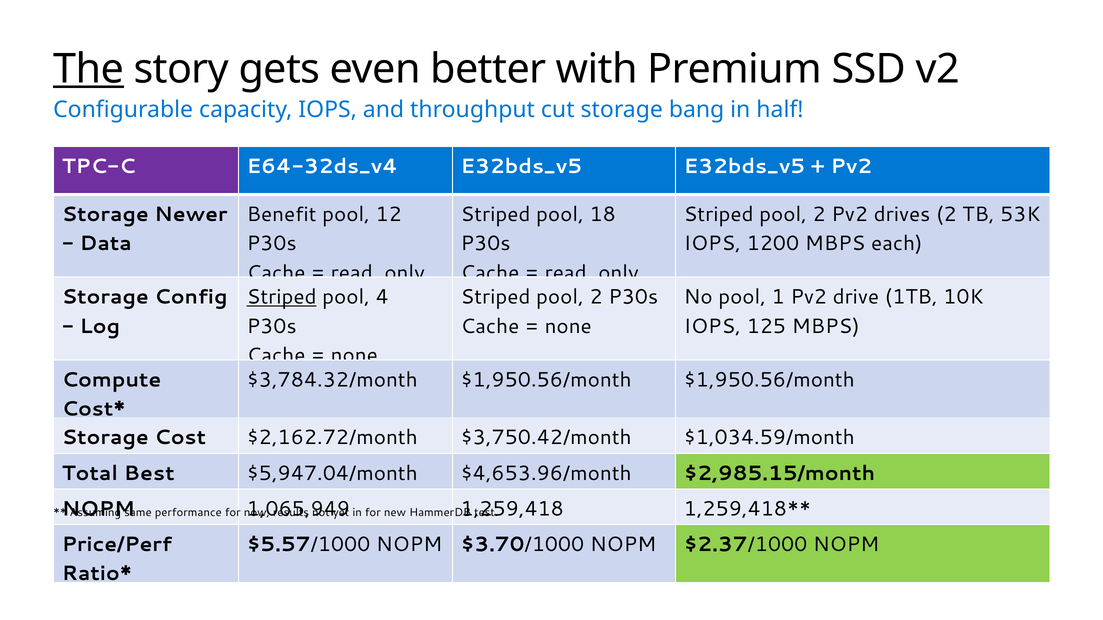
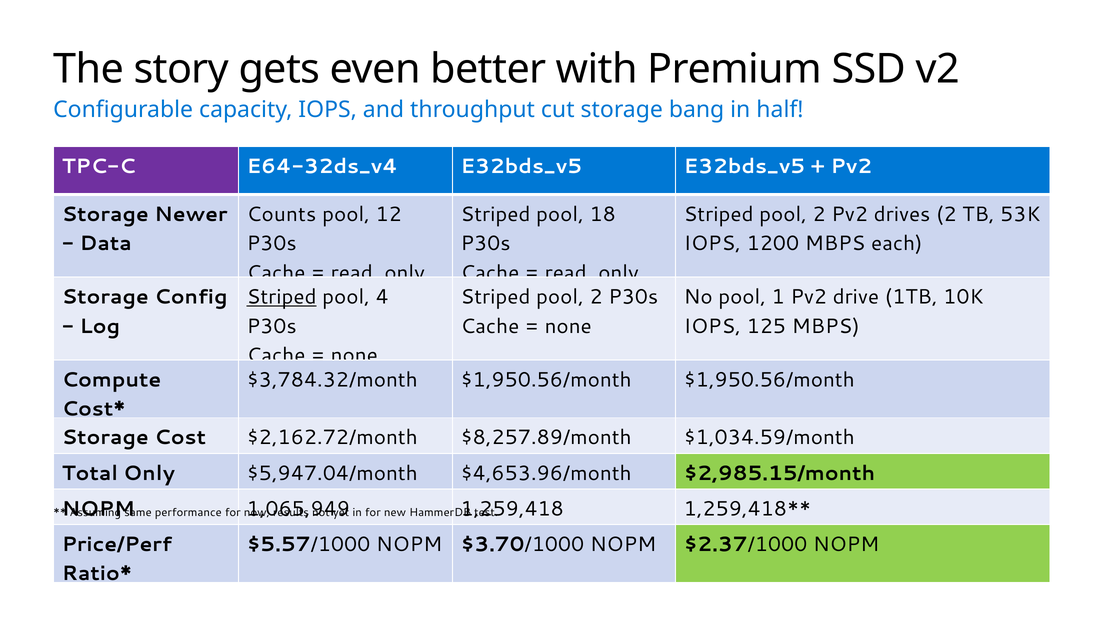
The underline: present -> none (89, 69)
Benefit: Benefit -> Counts (282, 215)
$3,750.42/month: $3,750.42/month -> $8,257.89/month (546, 438)
Total Best: Best -> Only (149, 474)
